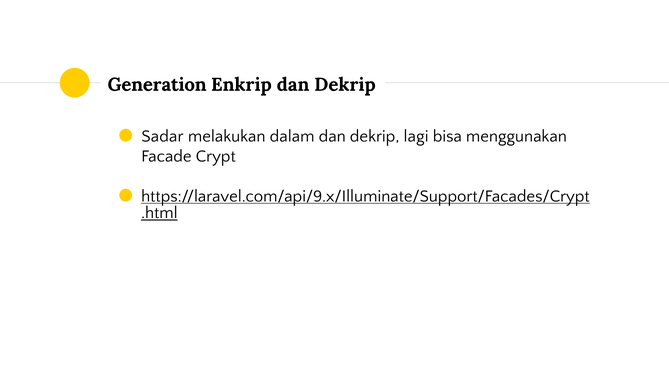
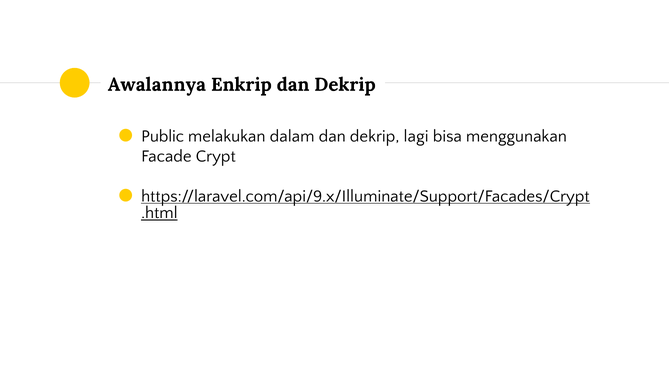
Generation: Generation -> Awalannya (157, 85)
Sadar: Sadar -> Public (163, 136)
